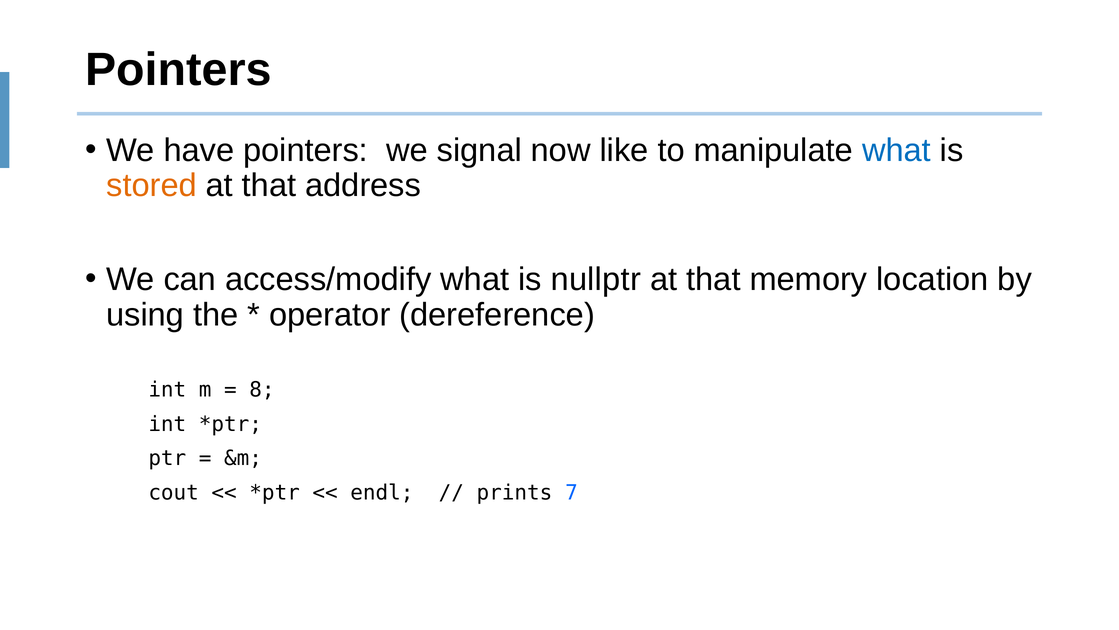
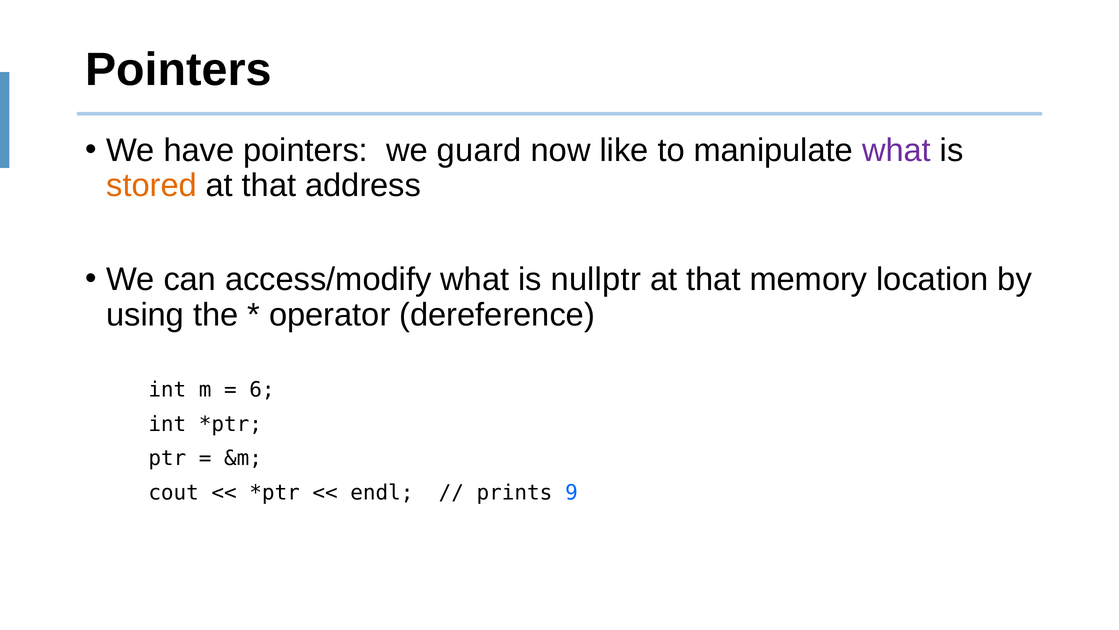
signal: signal -> guard (479, 150)
what colour: blue -> purple (896, 150)
8: 8 -> 6 (262, 389)
7: 7 -> 9 (572, 492)
